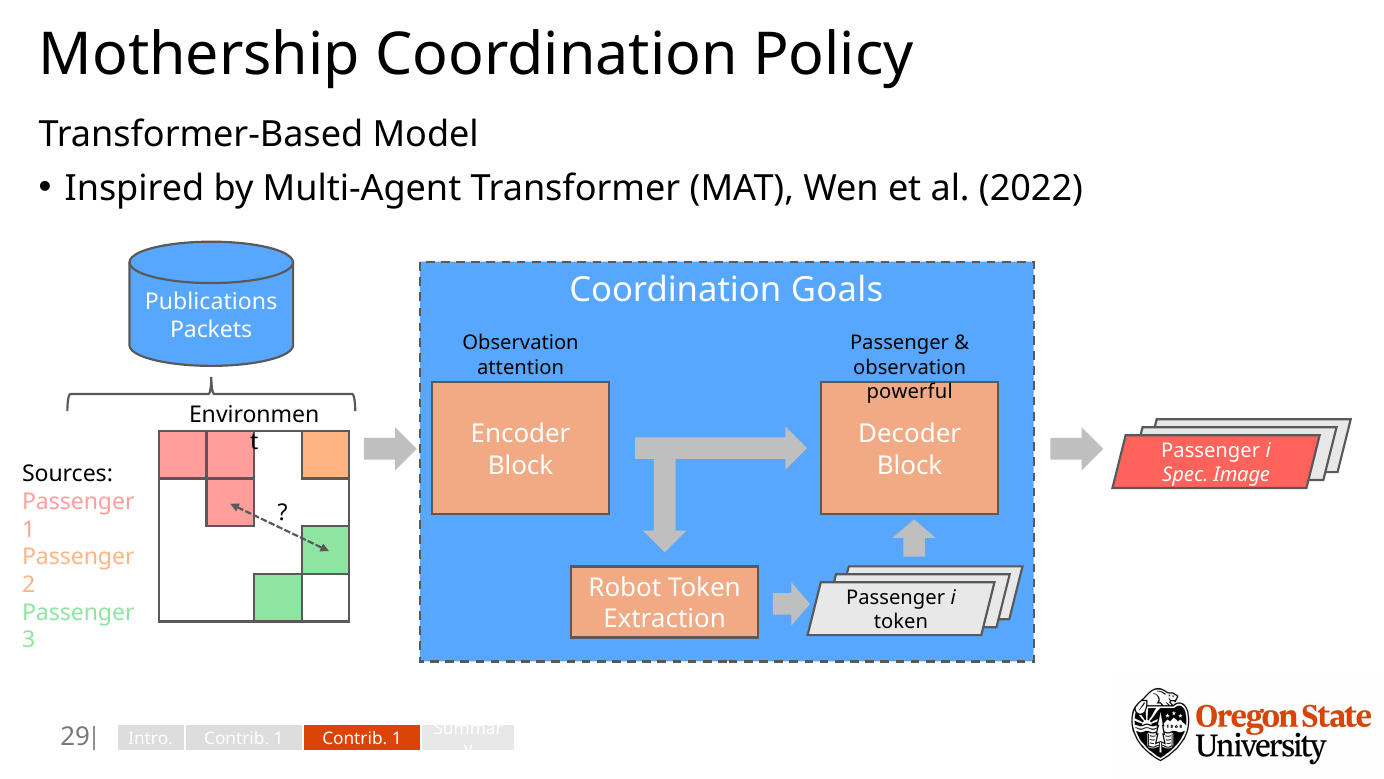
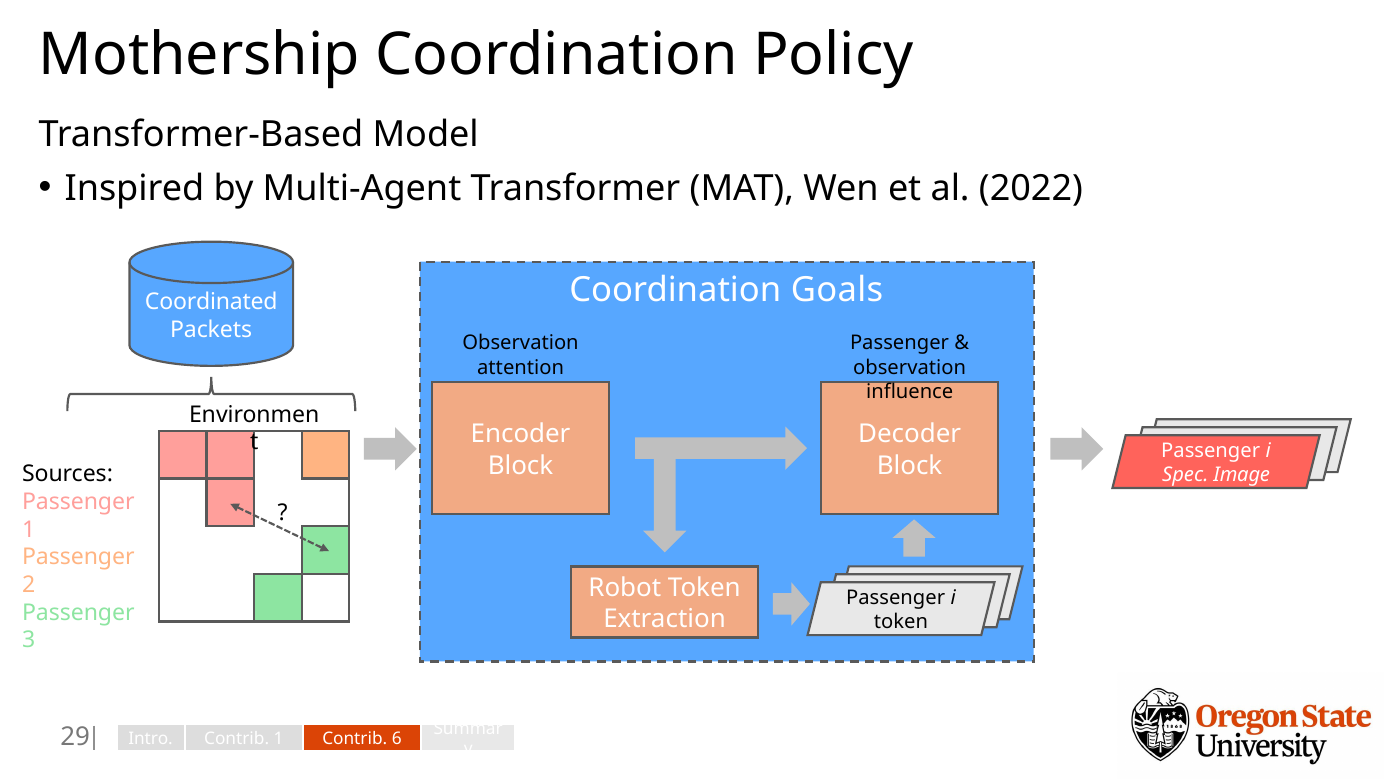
Publications: Publications -> Coordinated (211, 302)
powerful: powerful -> influence (910, 391)
1 Contrib 1: 1 -> 6 (397, 738)
